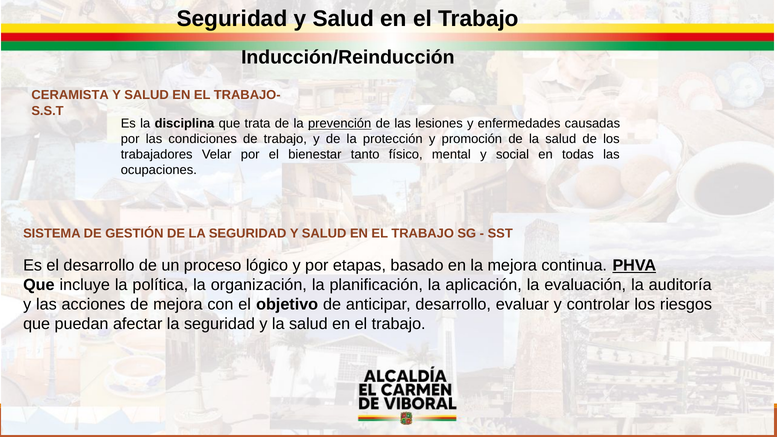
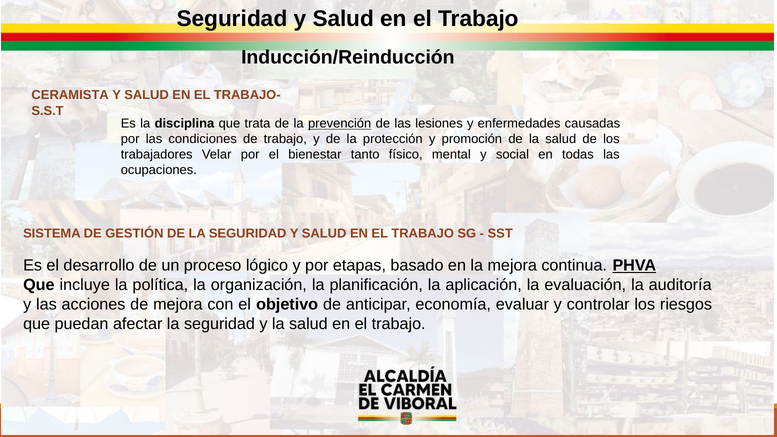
anticipar desarrollo: desarrollo -> economía (453, 304)
